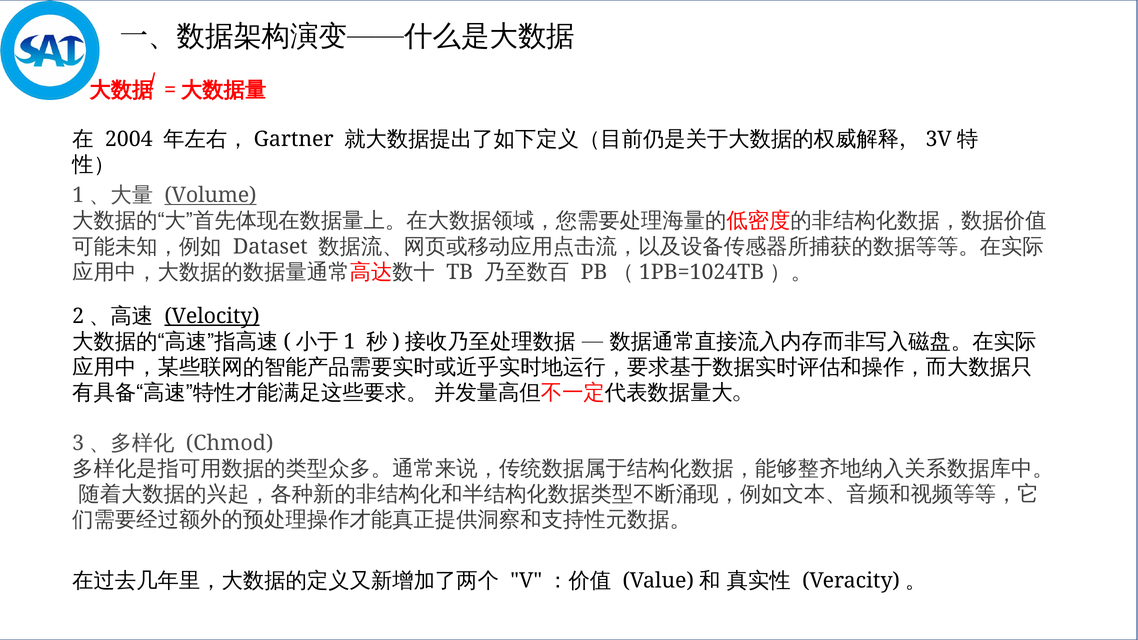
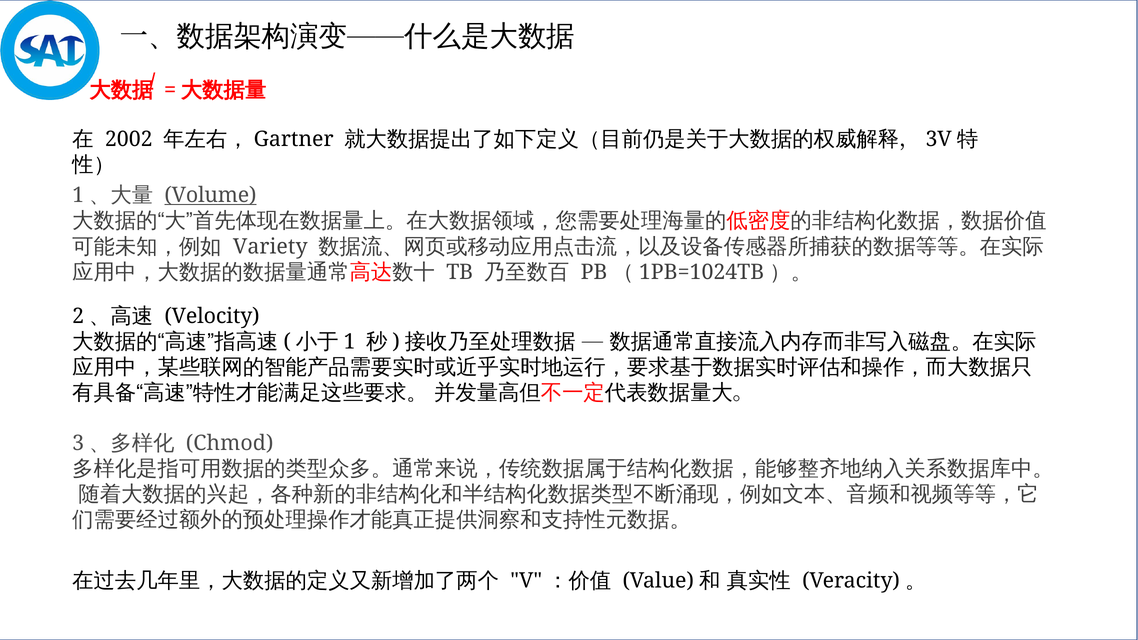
2004: 2004 -> 2002 (129, 139)
Dataset: Dataset -> Variety (270, 247)
Velocity underline: present -> none (212, 316)
